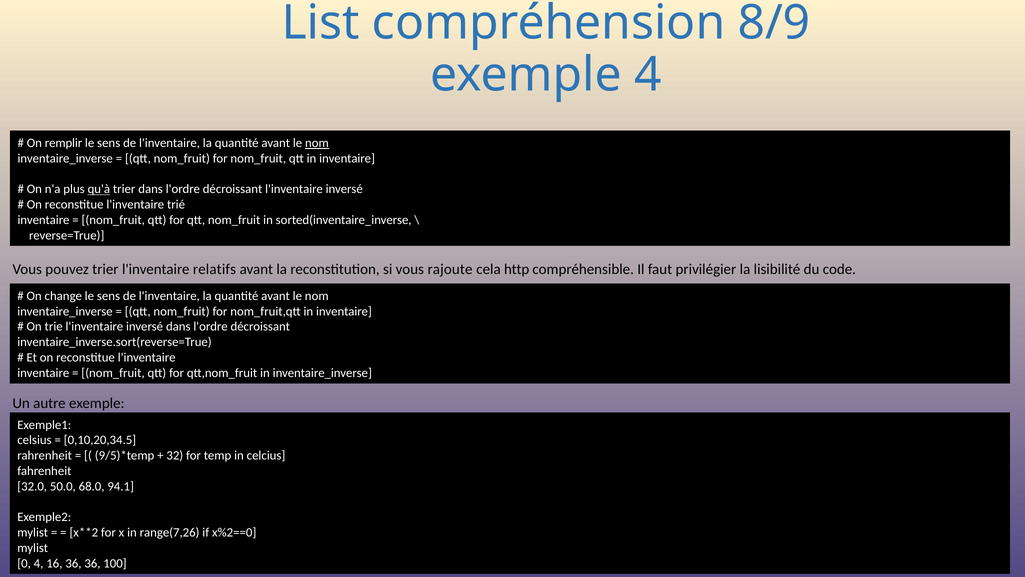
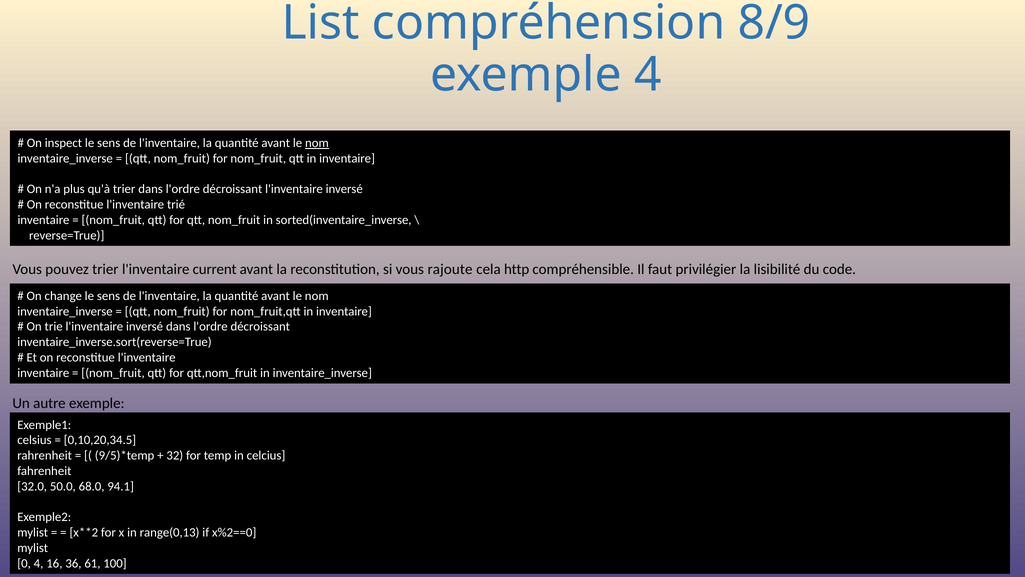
remplir: remplir -> inspect (63, 143)
qu'à underline: present -> none (99, 189)
relatifs: relatifs -> current (215, 269)
range(7,26: range(7,26 -> range(0,13 (170, 532)
36 36: 36 -> 61 (92, 563)
